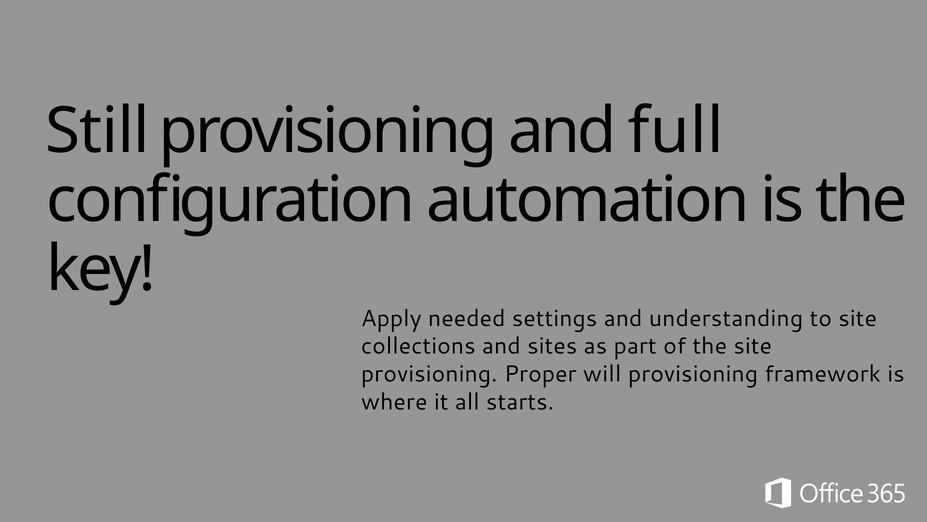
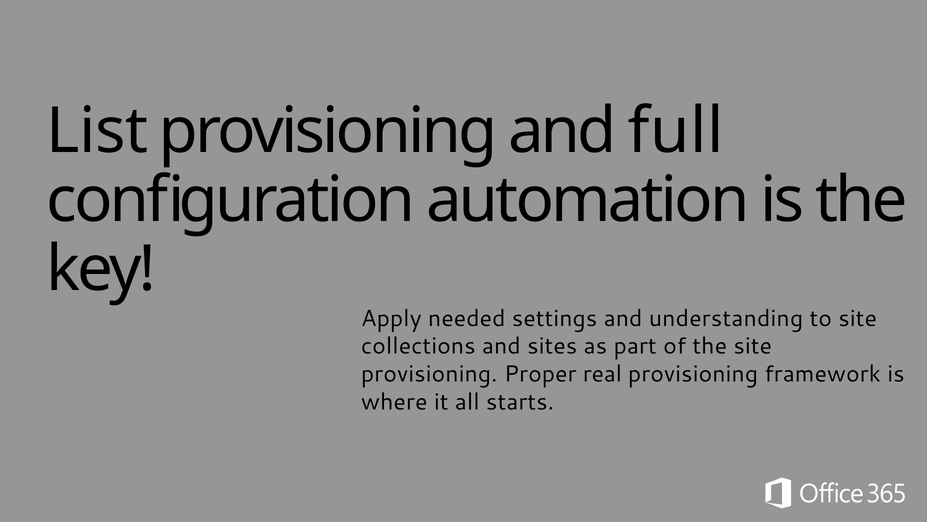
Still: Still -> List (97, 131)
will: will -> real (602, 374)
